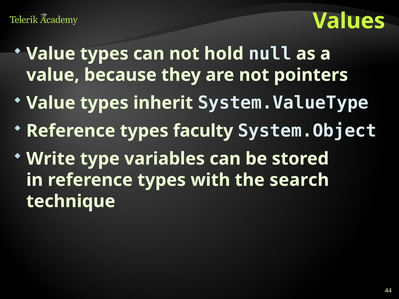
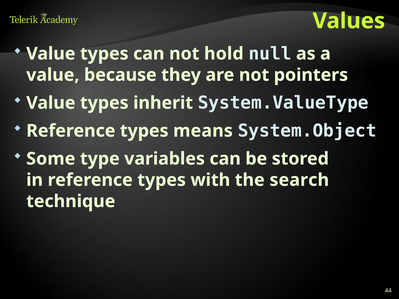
faculty: faculty -> means (203, 131)
Write: Write -> Some (51, 159)
